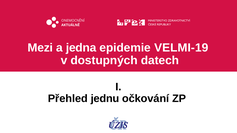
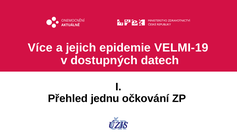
Mezi: Mezi -> Více (40, 48)
jedna: jedna -> jejich (81, 48)
